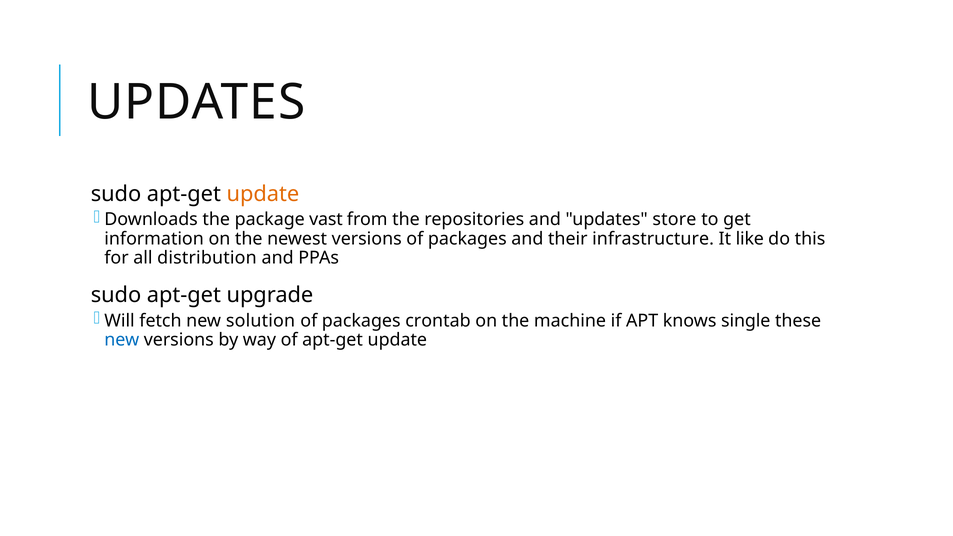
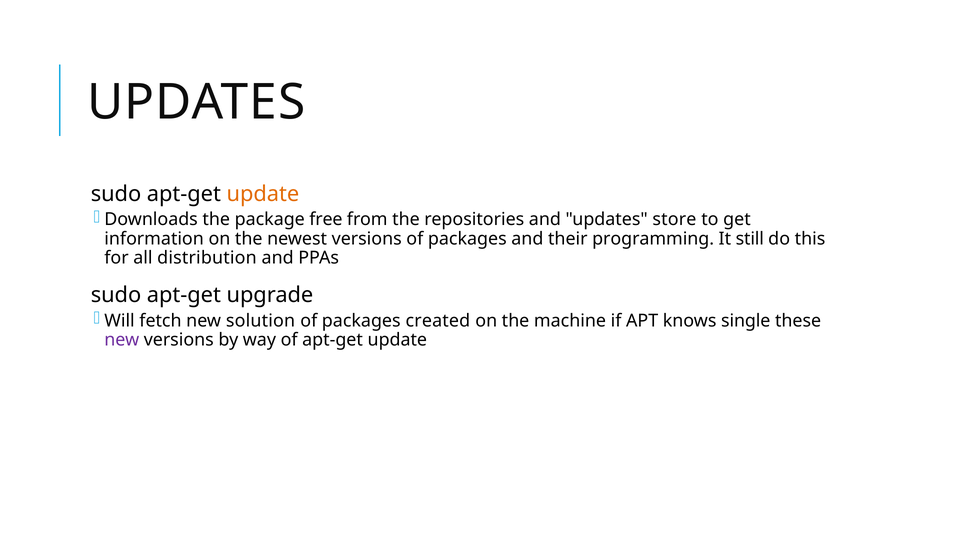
vast: vast -> free (326, 219)
infrastructure: infrastructure -> programming (653, 239)
like: like -> still (750, 239)
crontab: crontab -> created (438, 321)
new colour: blue -> purple (122, 340)
